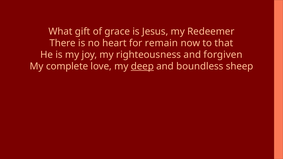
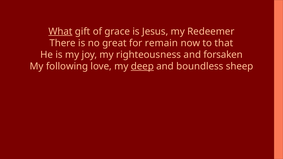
What underline: none -> present (60, 31)
heart: heart -> great (114, 43)
forgiven: forgiven -> forsaken (223, 55)
complete: complete -> following (67, 66)
